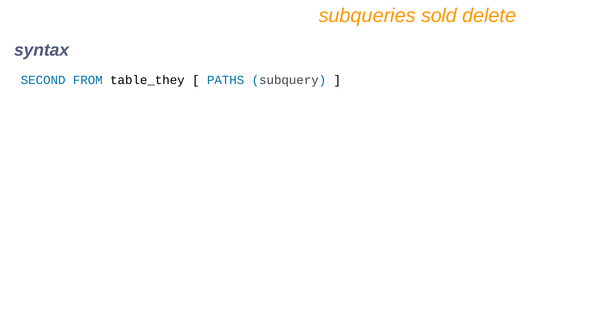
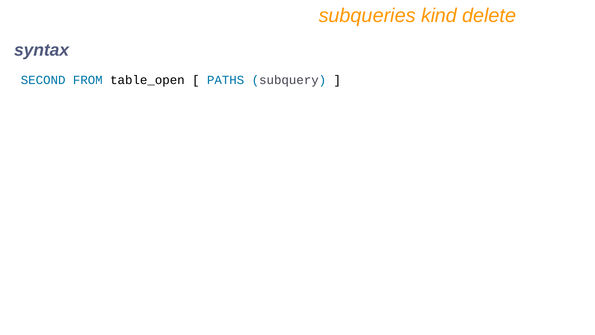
sold: sold -> kind (439, 15)
table_they: table_they -> table_open (147, 80)
